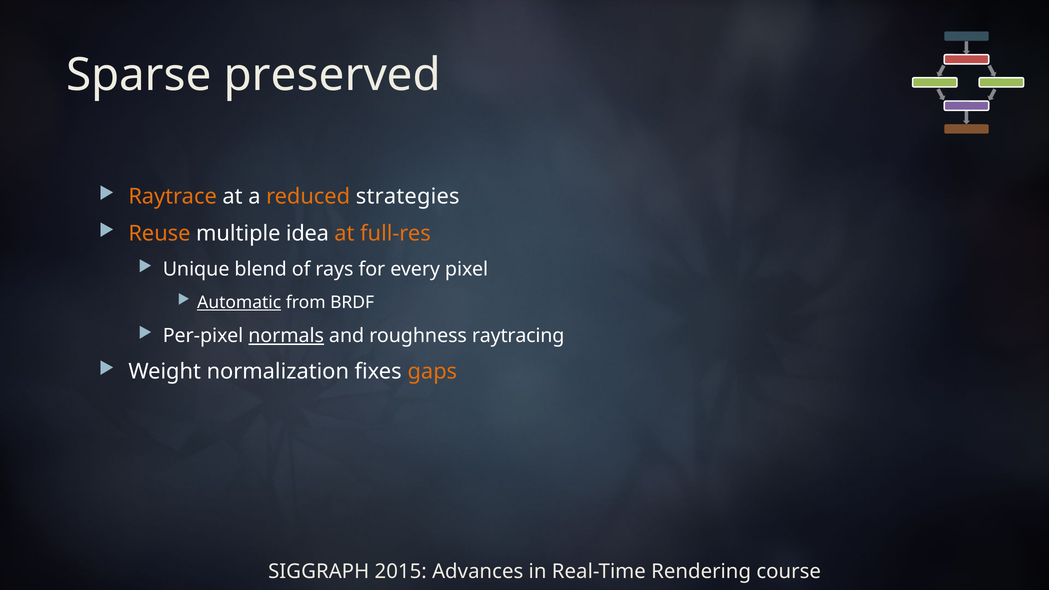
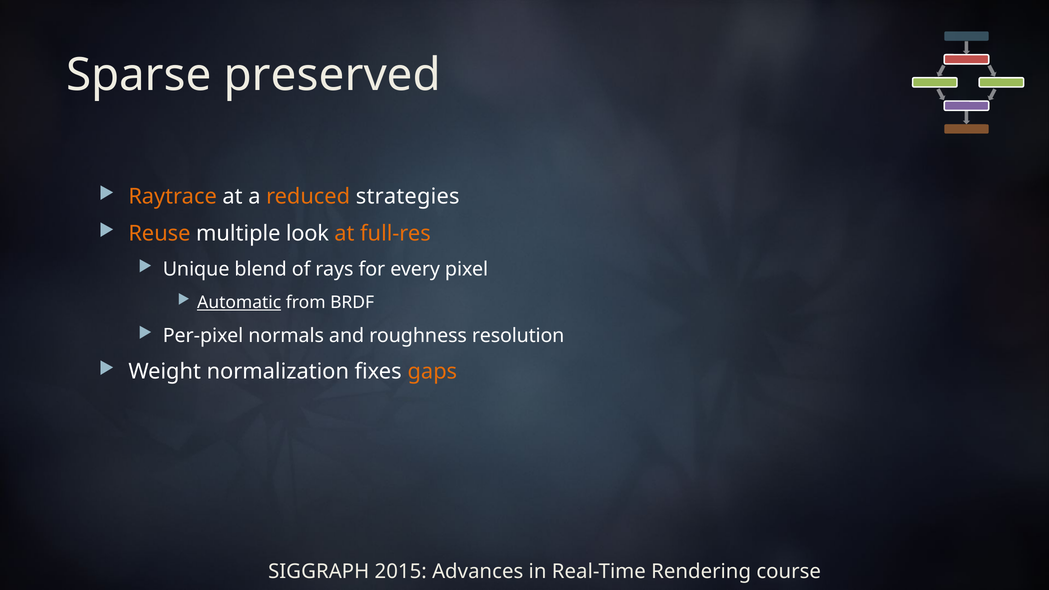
idea: idea -> look (307, 234)
normals underline: present -> none (286, 336)
raytracing: raytracing -> resolution (518, 336)
